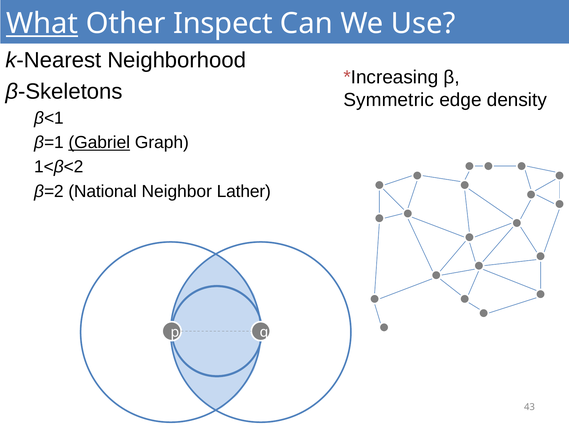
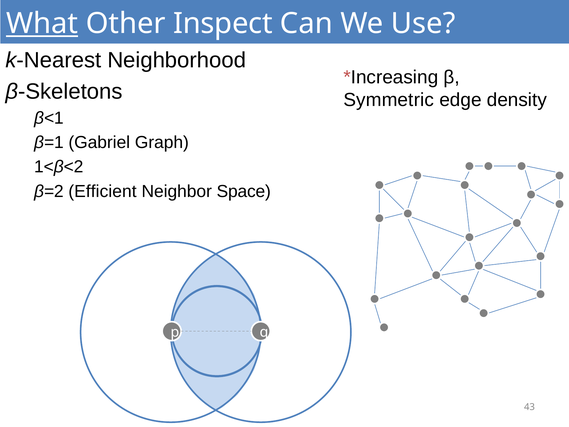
Gabriel underline: present -> none (99, 142)
National: National -> Efficient (102, 191)
Lather: Lather -> Space (244, 191)
